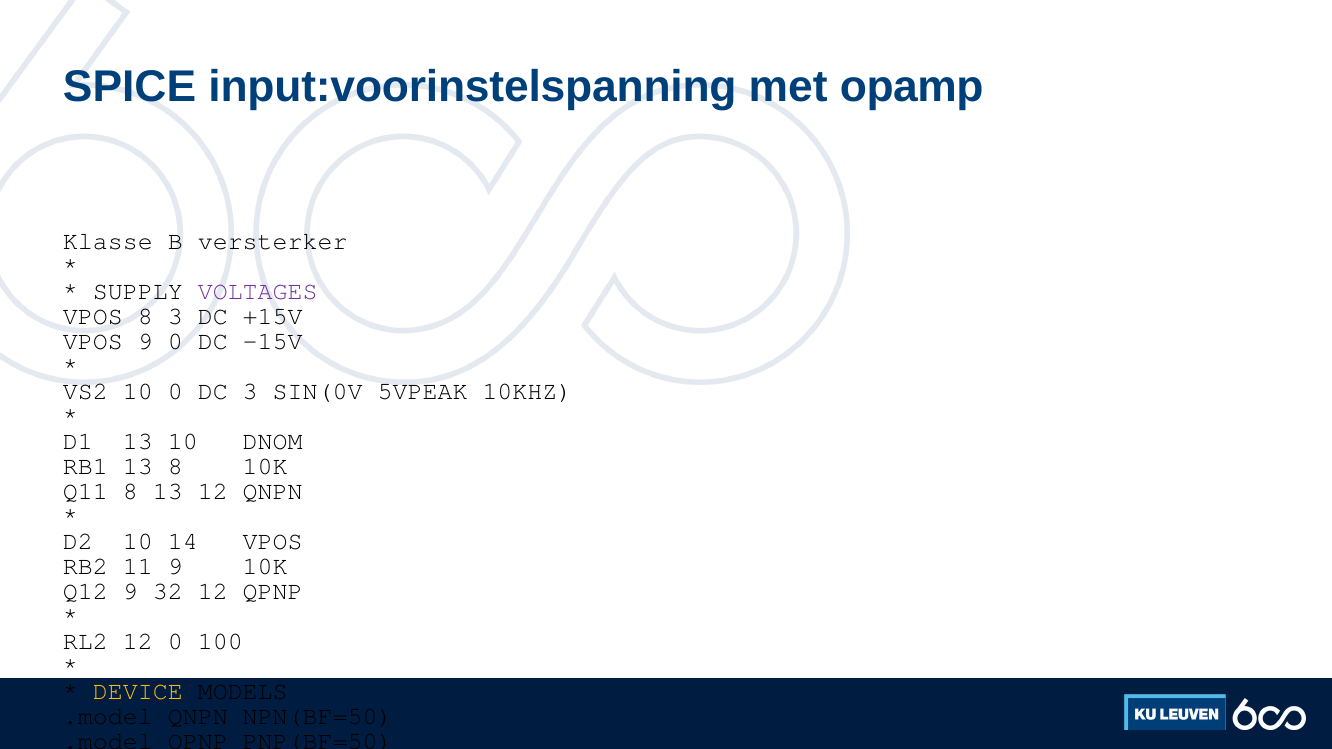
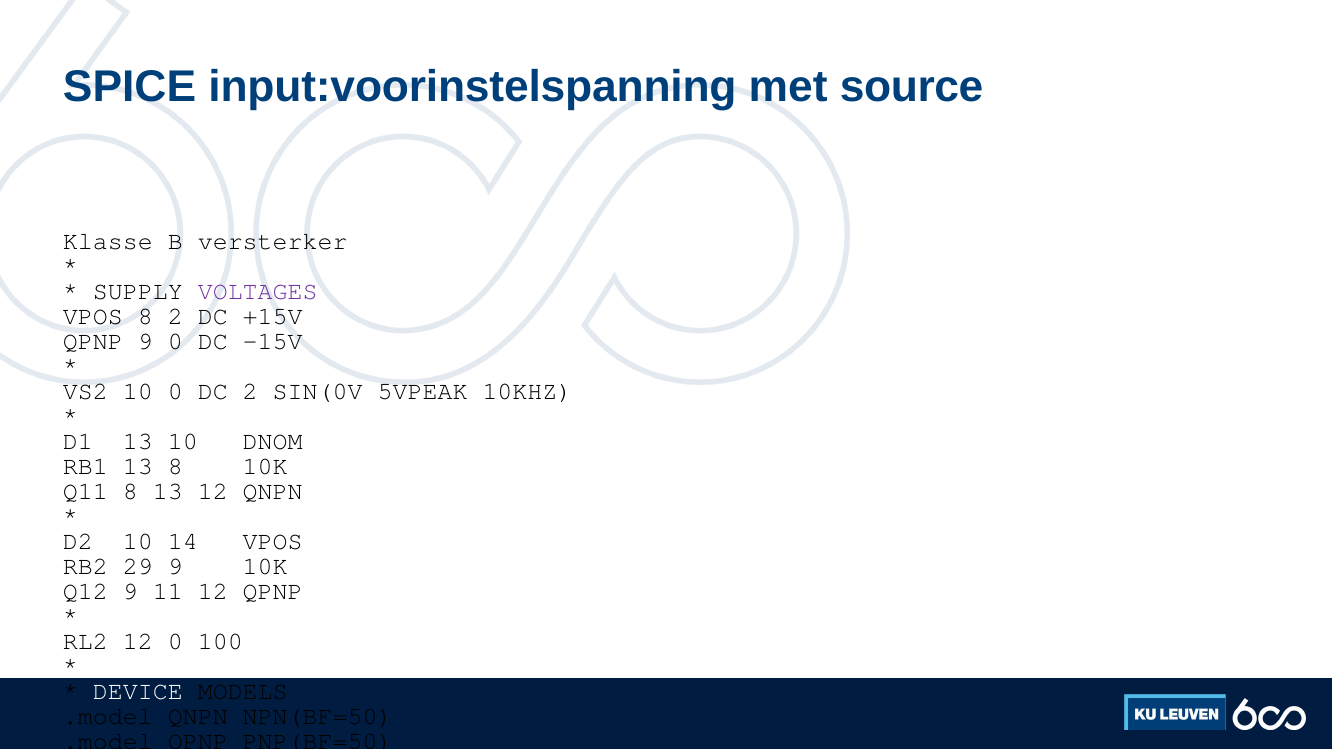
opamp: opamp -> source (912, 87)
8 3: 3 -> 2 (175, 317)
VPOS: VPOS -> QPNP (93, 342)
DC 3: 3 -> 2 (250, 392)
11: 11 -> 29 (138, 566)
32: 32 -> 11 (168, 591)
DEVICE colour: yellow -> white (138, 691)
